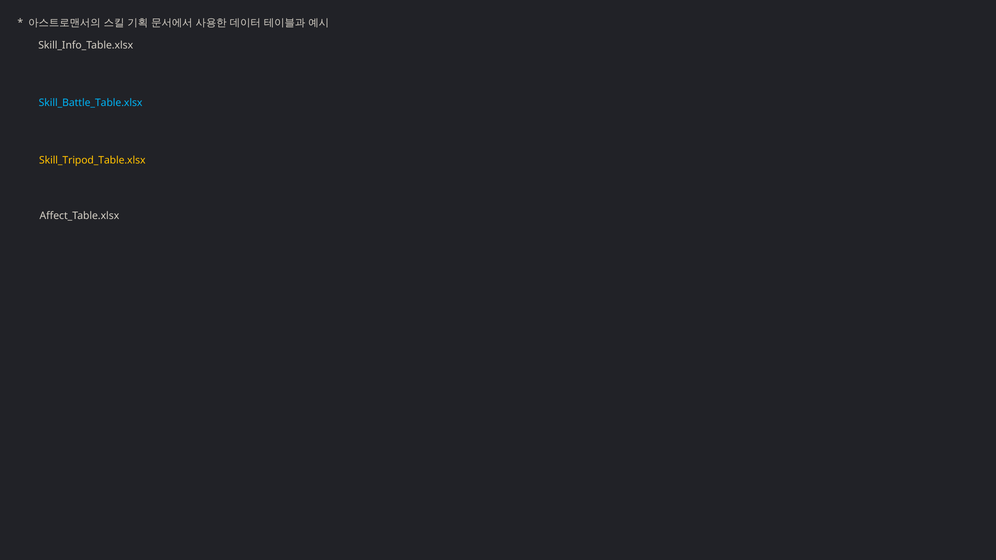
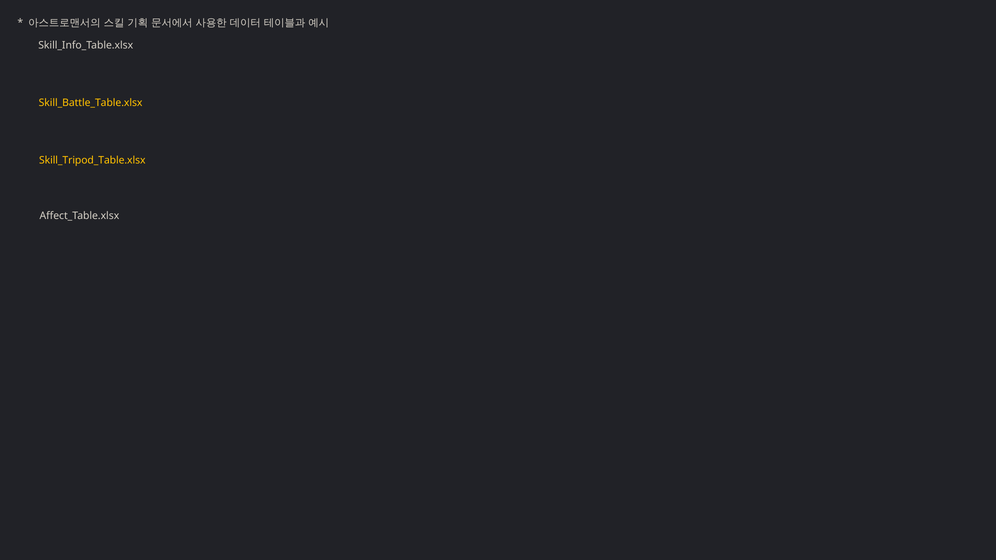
Skill_Battle_Table.xlsx colour: light blue -> yellow (91, 103)
